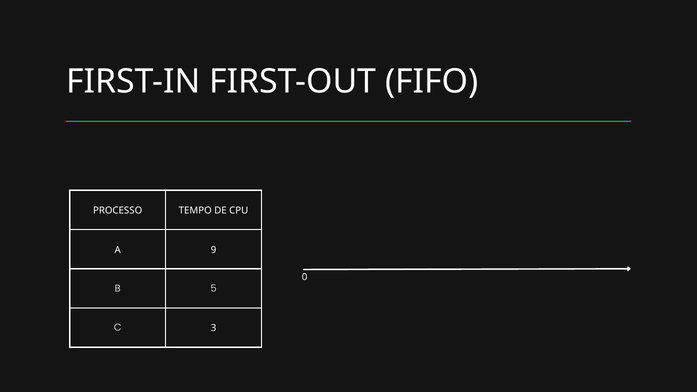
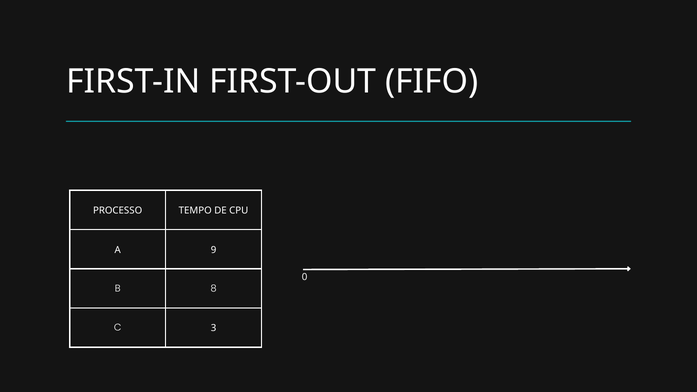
5: 5 -> 8 (214, 289)
